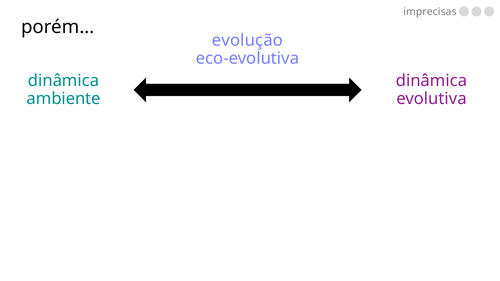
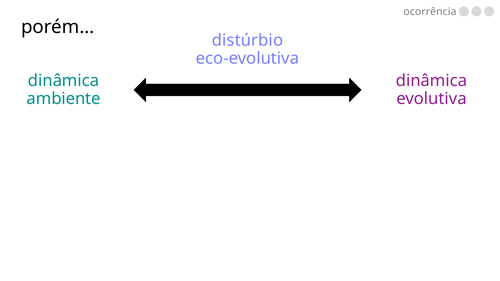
imprecisas: imprecisas -> ocorrência (430, 12)
evolução: evolução -> distúrbio (247, 40)
